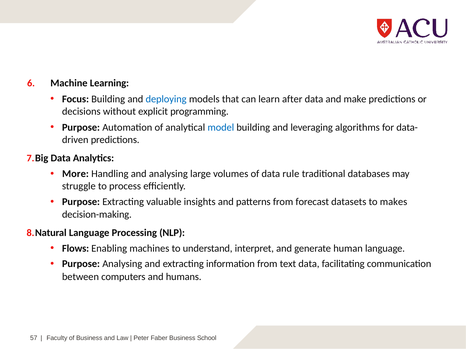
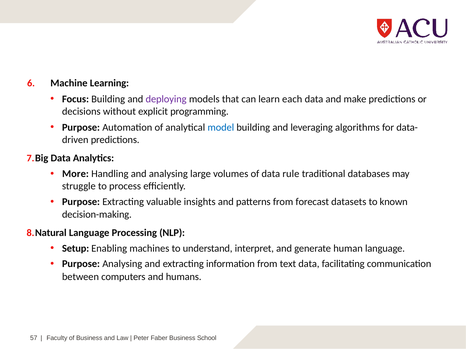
deploying colour: blue -> purple (166, 99)
after: after -> each (292, 99)
makes: makes -> known (394, 202)
Flows: Flows -> Setup (76, 249)
